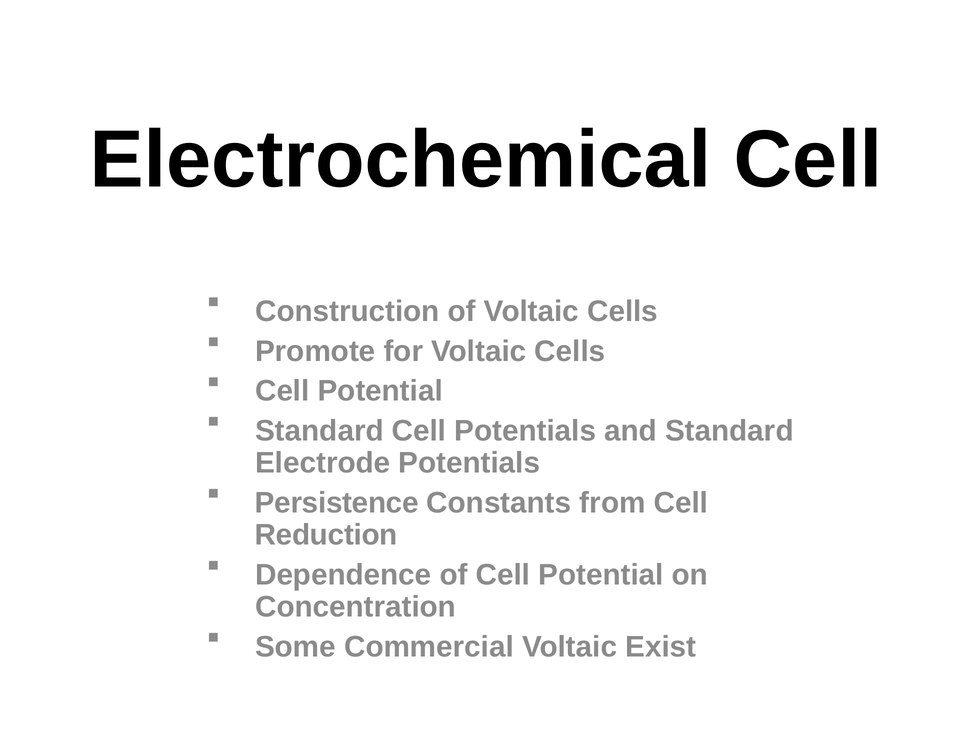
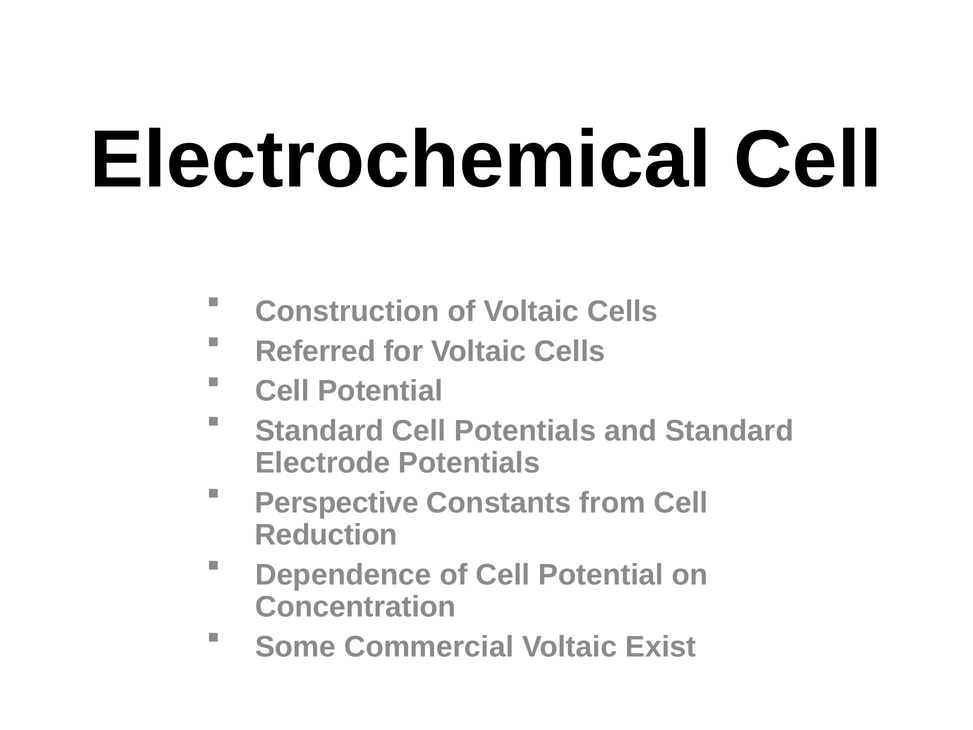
Promote: Promote -> Referred (315, 351)
Persistence: Persistence -> Perspective (337, 503)
